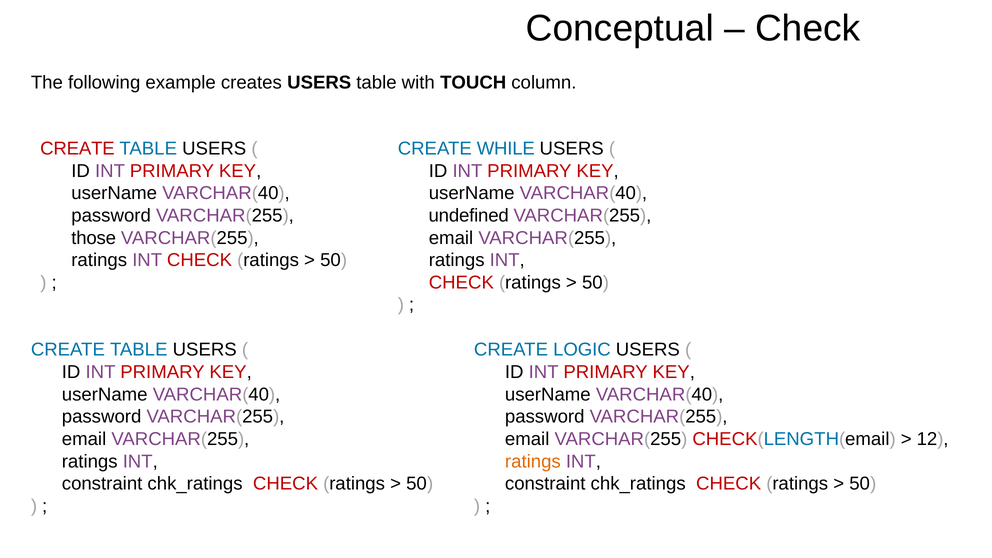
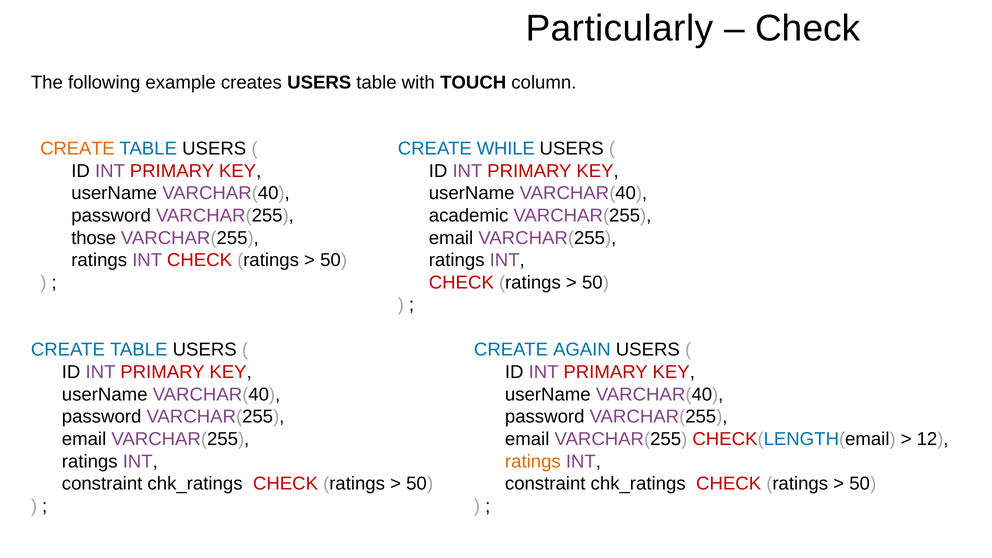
Conceptual: Conceptual -> Particularly (620, 29)
CREATE colour: red -> orange (77, 149)
undefined: undefined -> academic (469, 216)
LOGIC: LOGIC -> AGAIN (582, 350)
